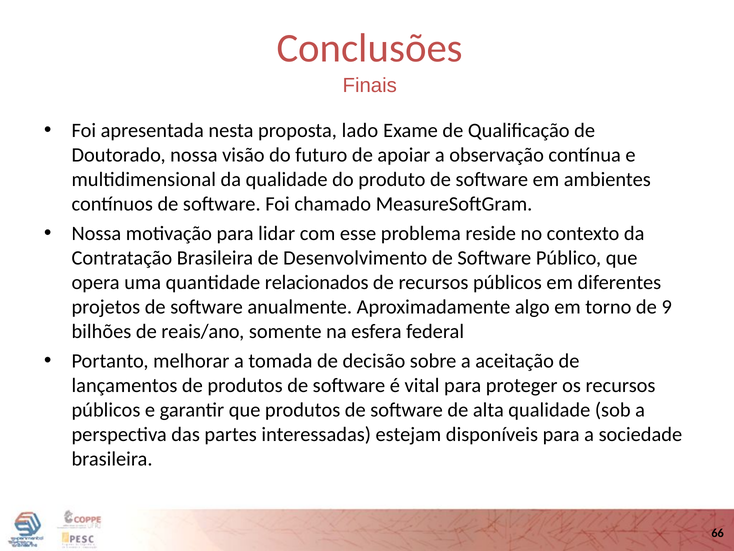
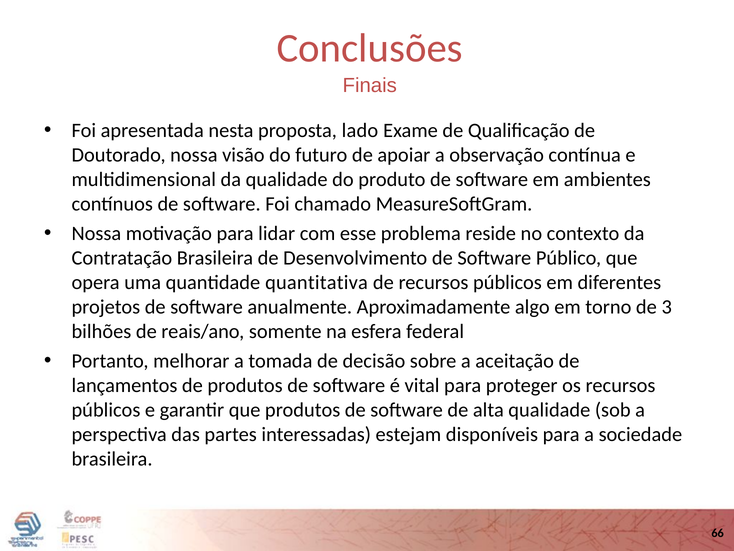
relacionados: relacionados -> quantitativa (316, 282)
9: 9 -> 3 (667, 307)
